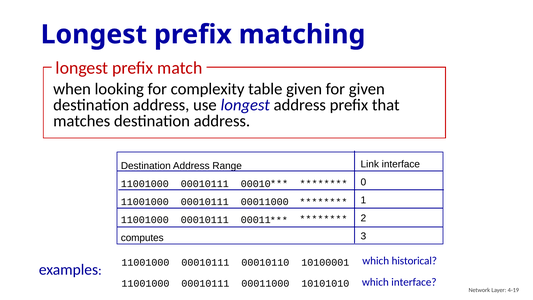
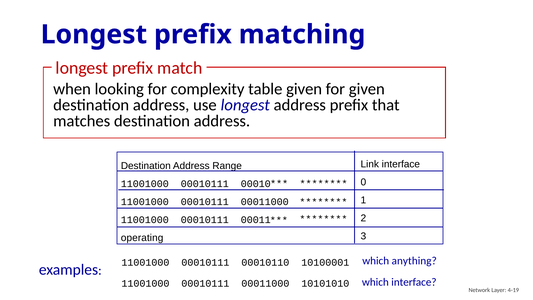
computes: computes -> operating (142, 238)
historical: historical -> anything (414, 261)
